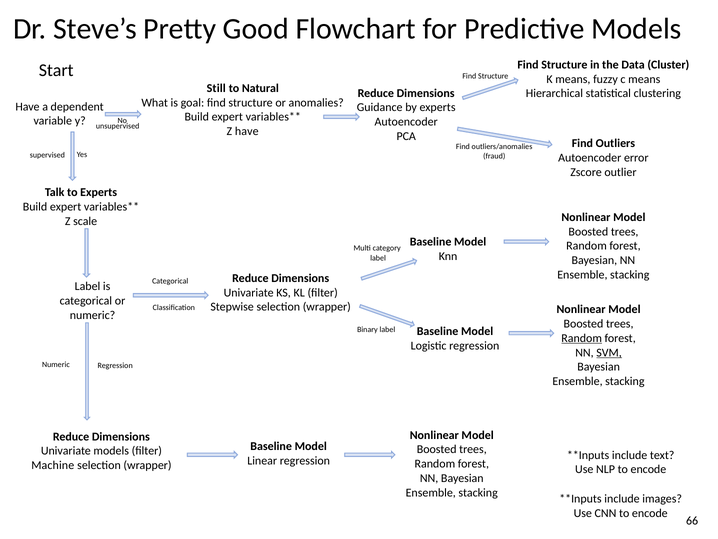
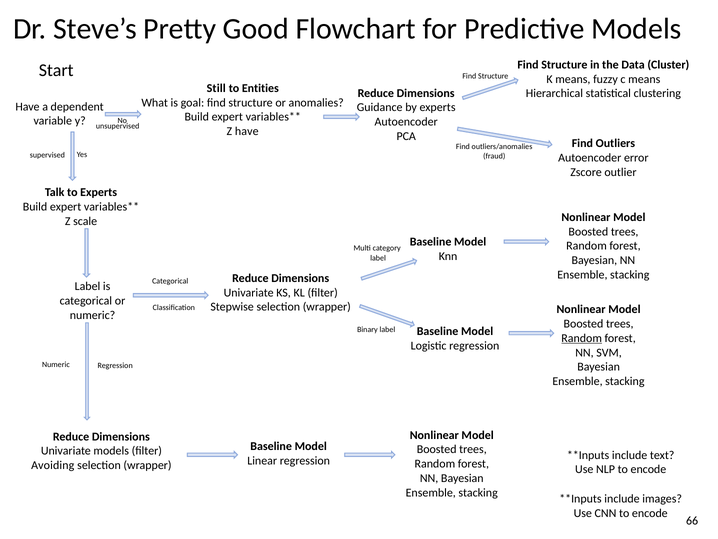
Natural: Natural -> Entities (260, 88)
SVM underline: present -> none (609, 352)
Machine: Machine -> Avoiding (53, 465)
